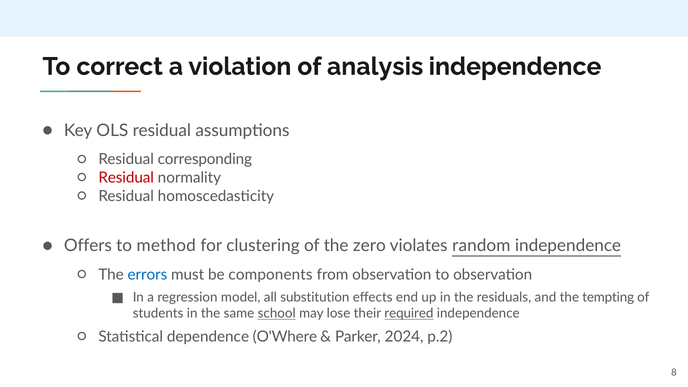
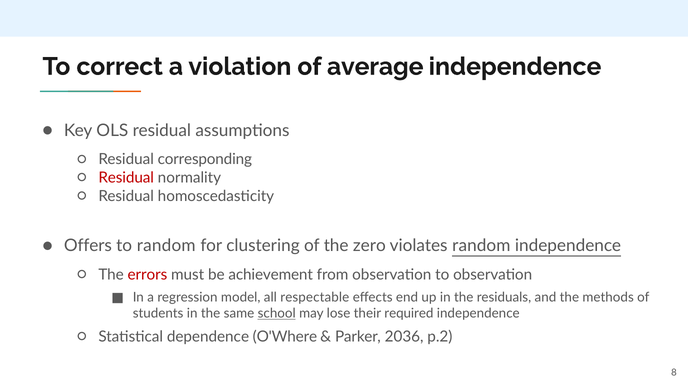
analysis: analysis -> average (375, 67)
to method: method -> random (166, 246)
errors colour: blue -> red (147, 275)
components: components -> achievement (271, 275)
substitution: substitution -> respectable (315, 297)
tempting: tempting -> methods (608, 297)
required underline: present -> none (409, 314)
2024: 2024 -> 2036 (404, 337)
